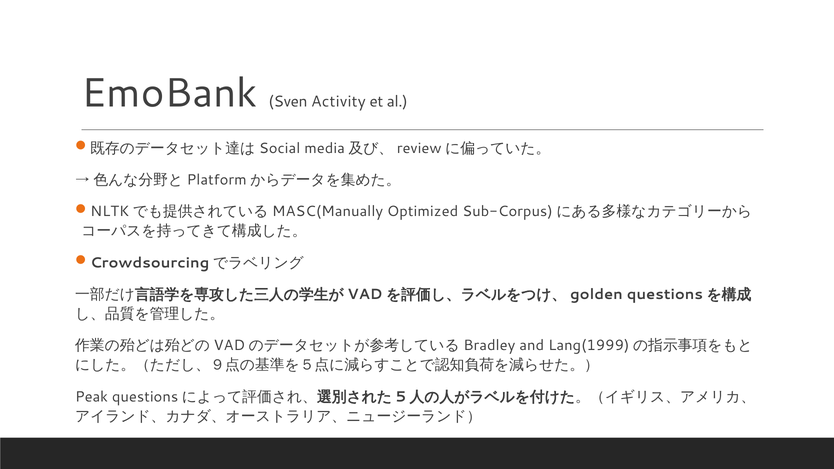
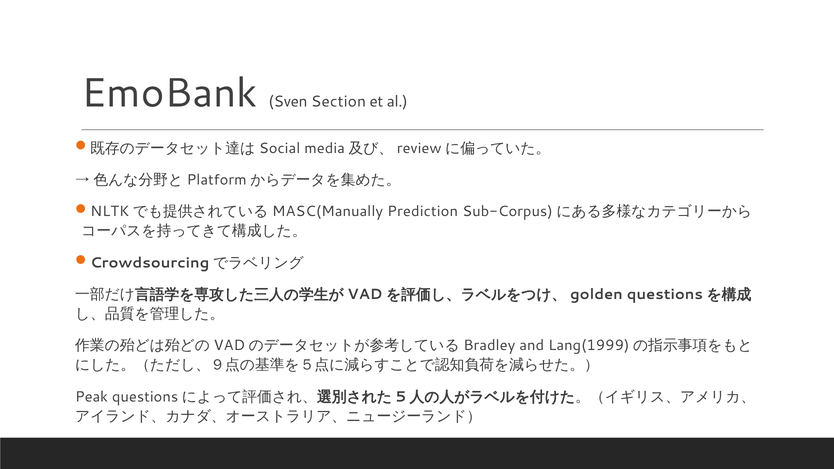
Activity: Activity -> Section (338, 102)
Optimized: Optimized -> Prediction (423, 212)
